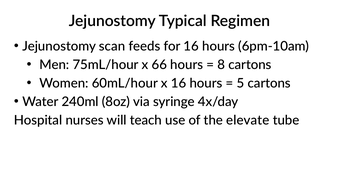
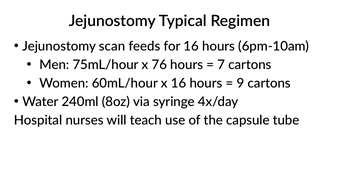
66: 66 -> 76 (159, 65)
8: 8 -> 7 (221, 65)
5: 5 -> 9 (240, 83)
elevate: elevate -> capsule (248, 120)
